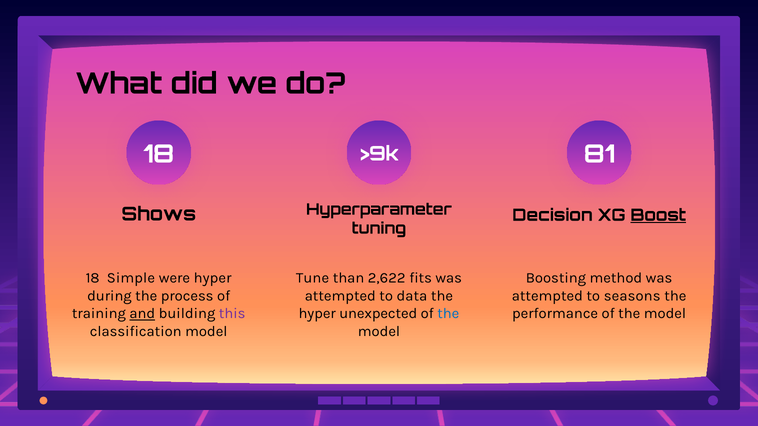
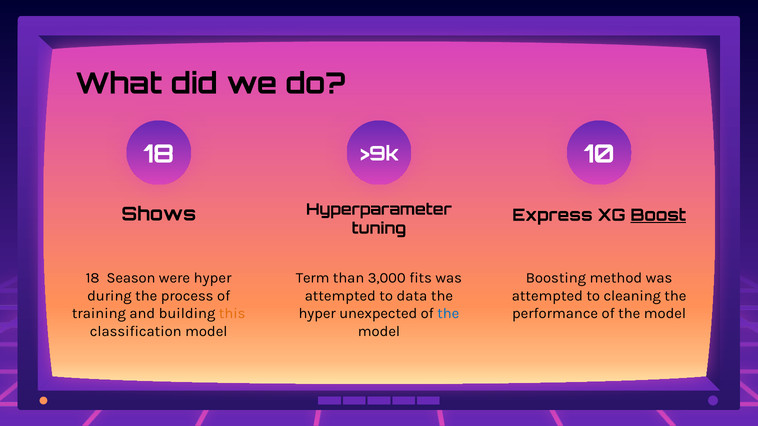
81: 81 -> 10 (599, 154)
Decision: Decision -> Express (552, 215)
Simple: Simple -> Season (131, 278)
Tune: Tune -> Term (313, 278)
2,622: 2,622 -> 3,000 (387, 278)
seasons: seasons -> cleaning (632, 296)
and underline: present -> none (142, 314)
this colour: purple -> orange (232, 314)
